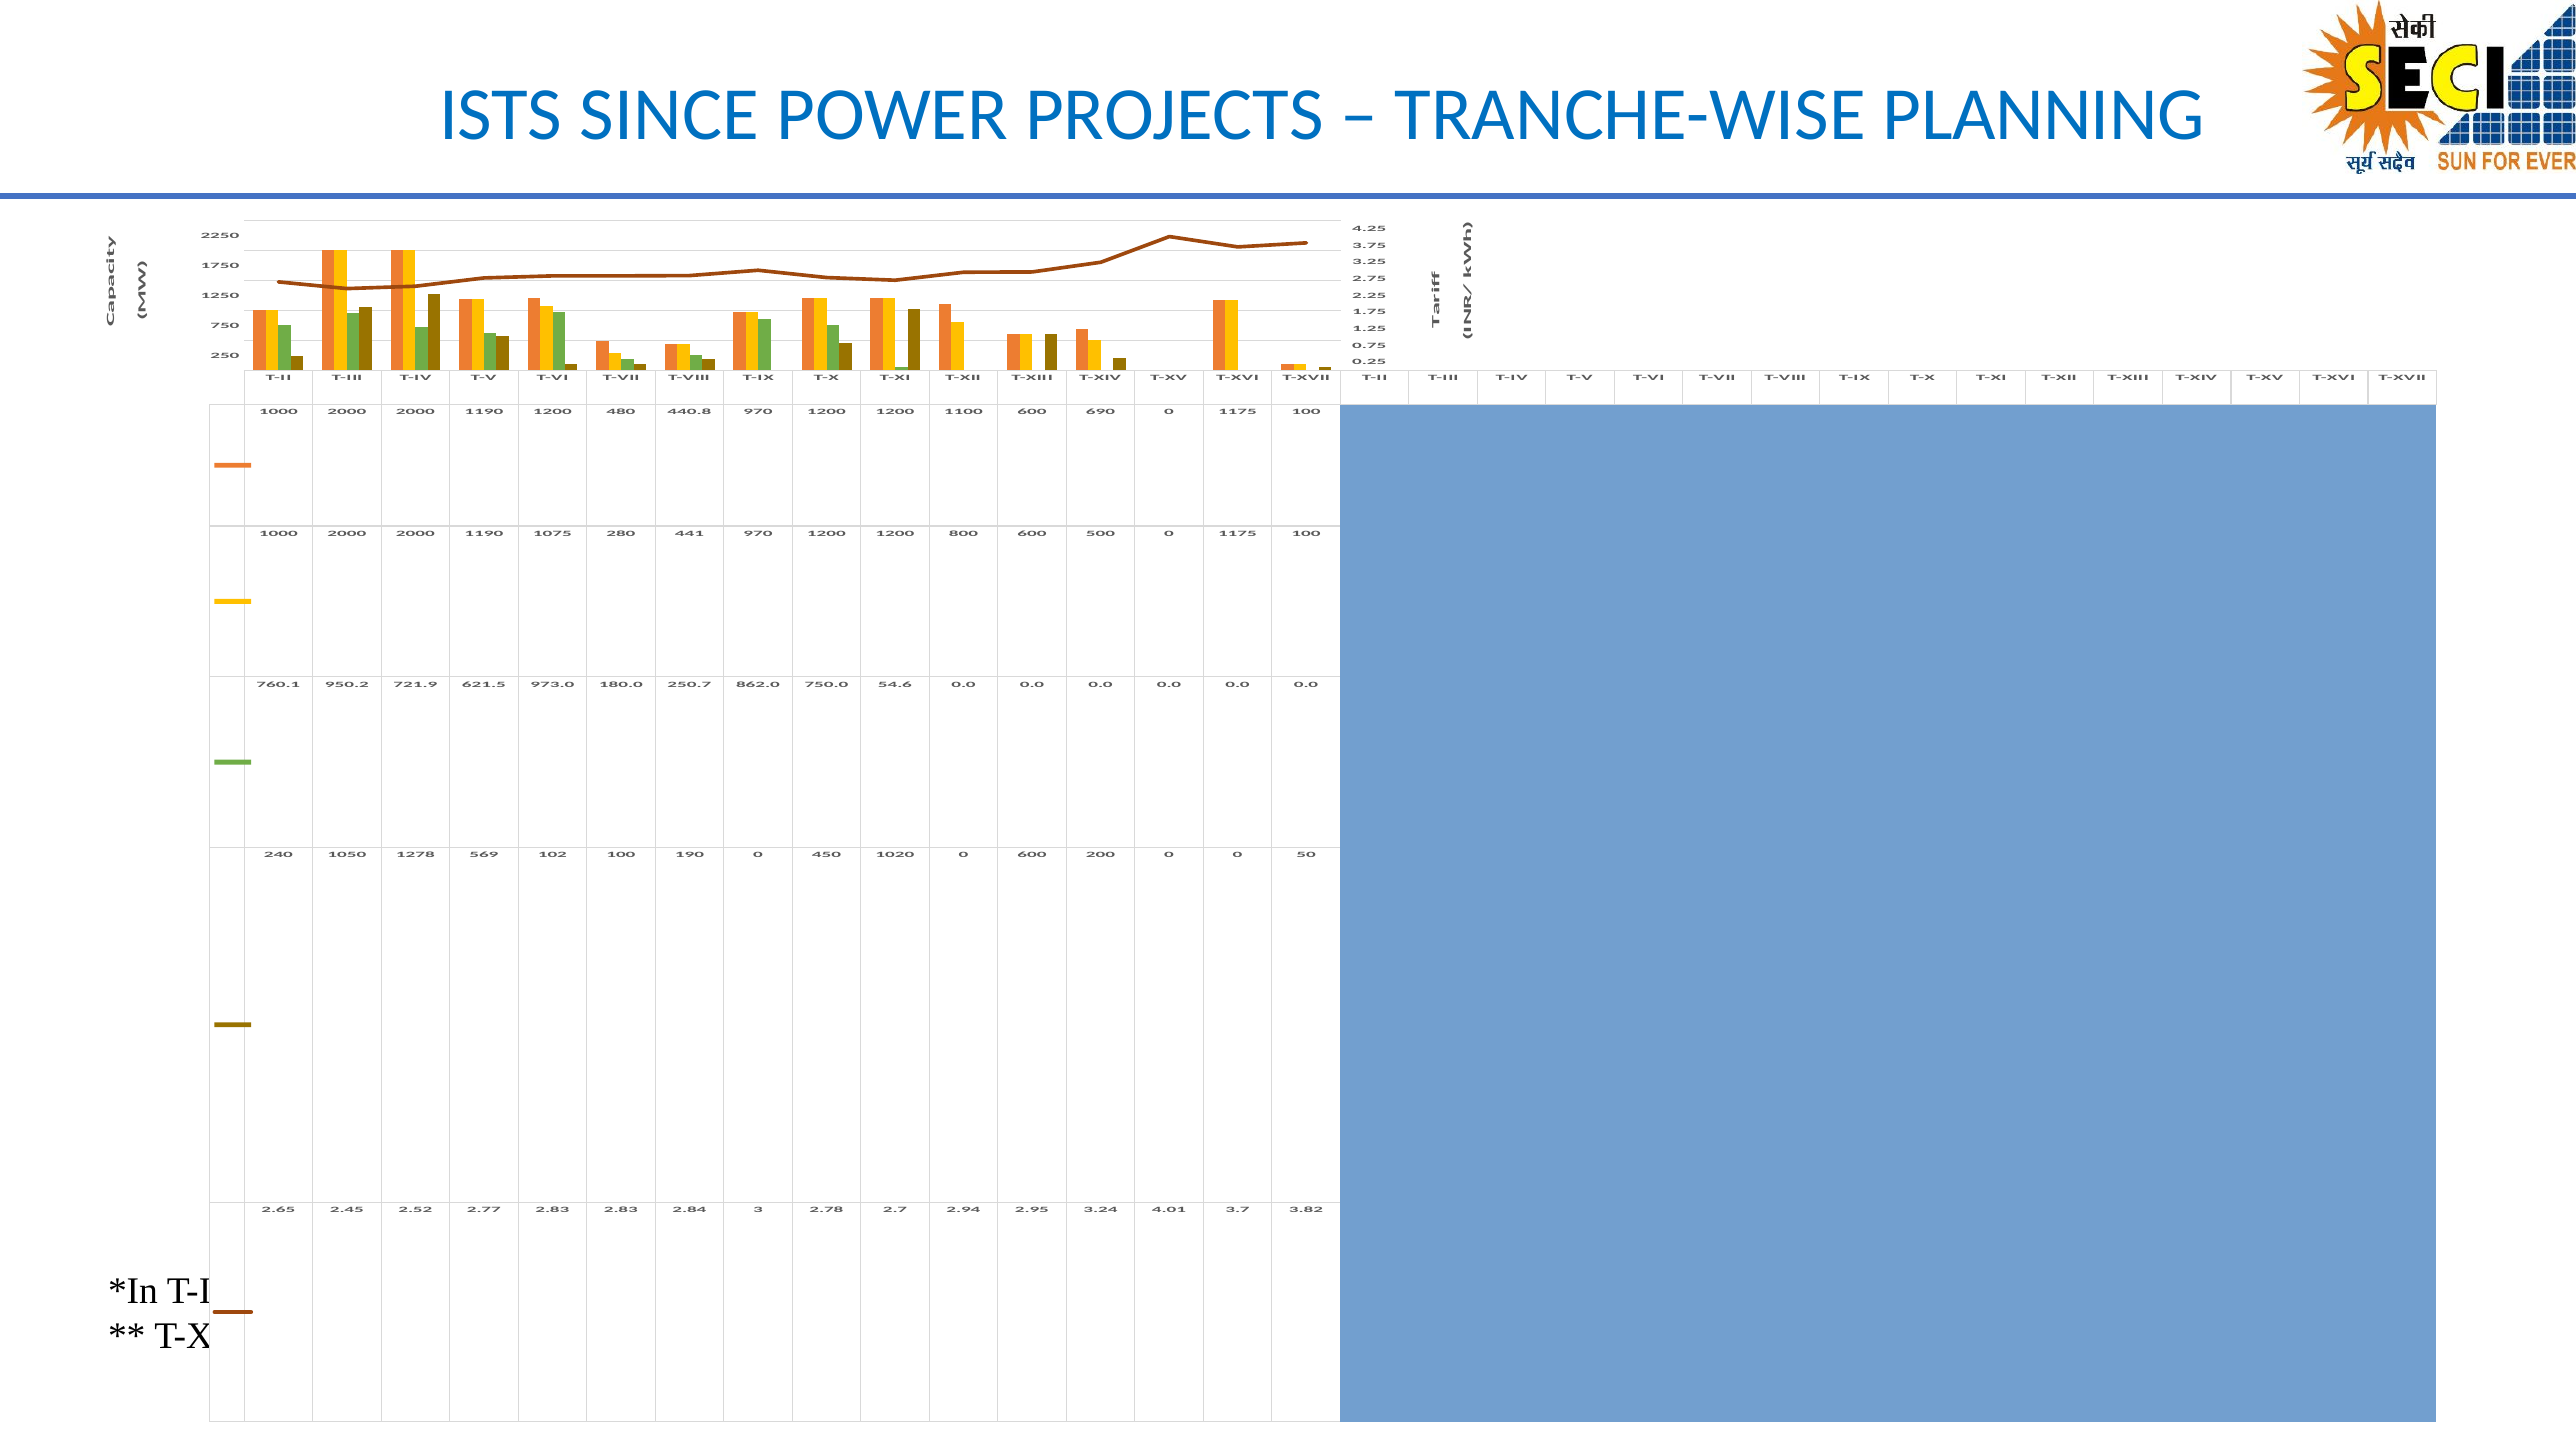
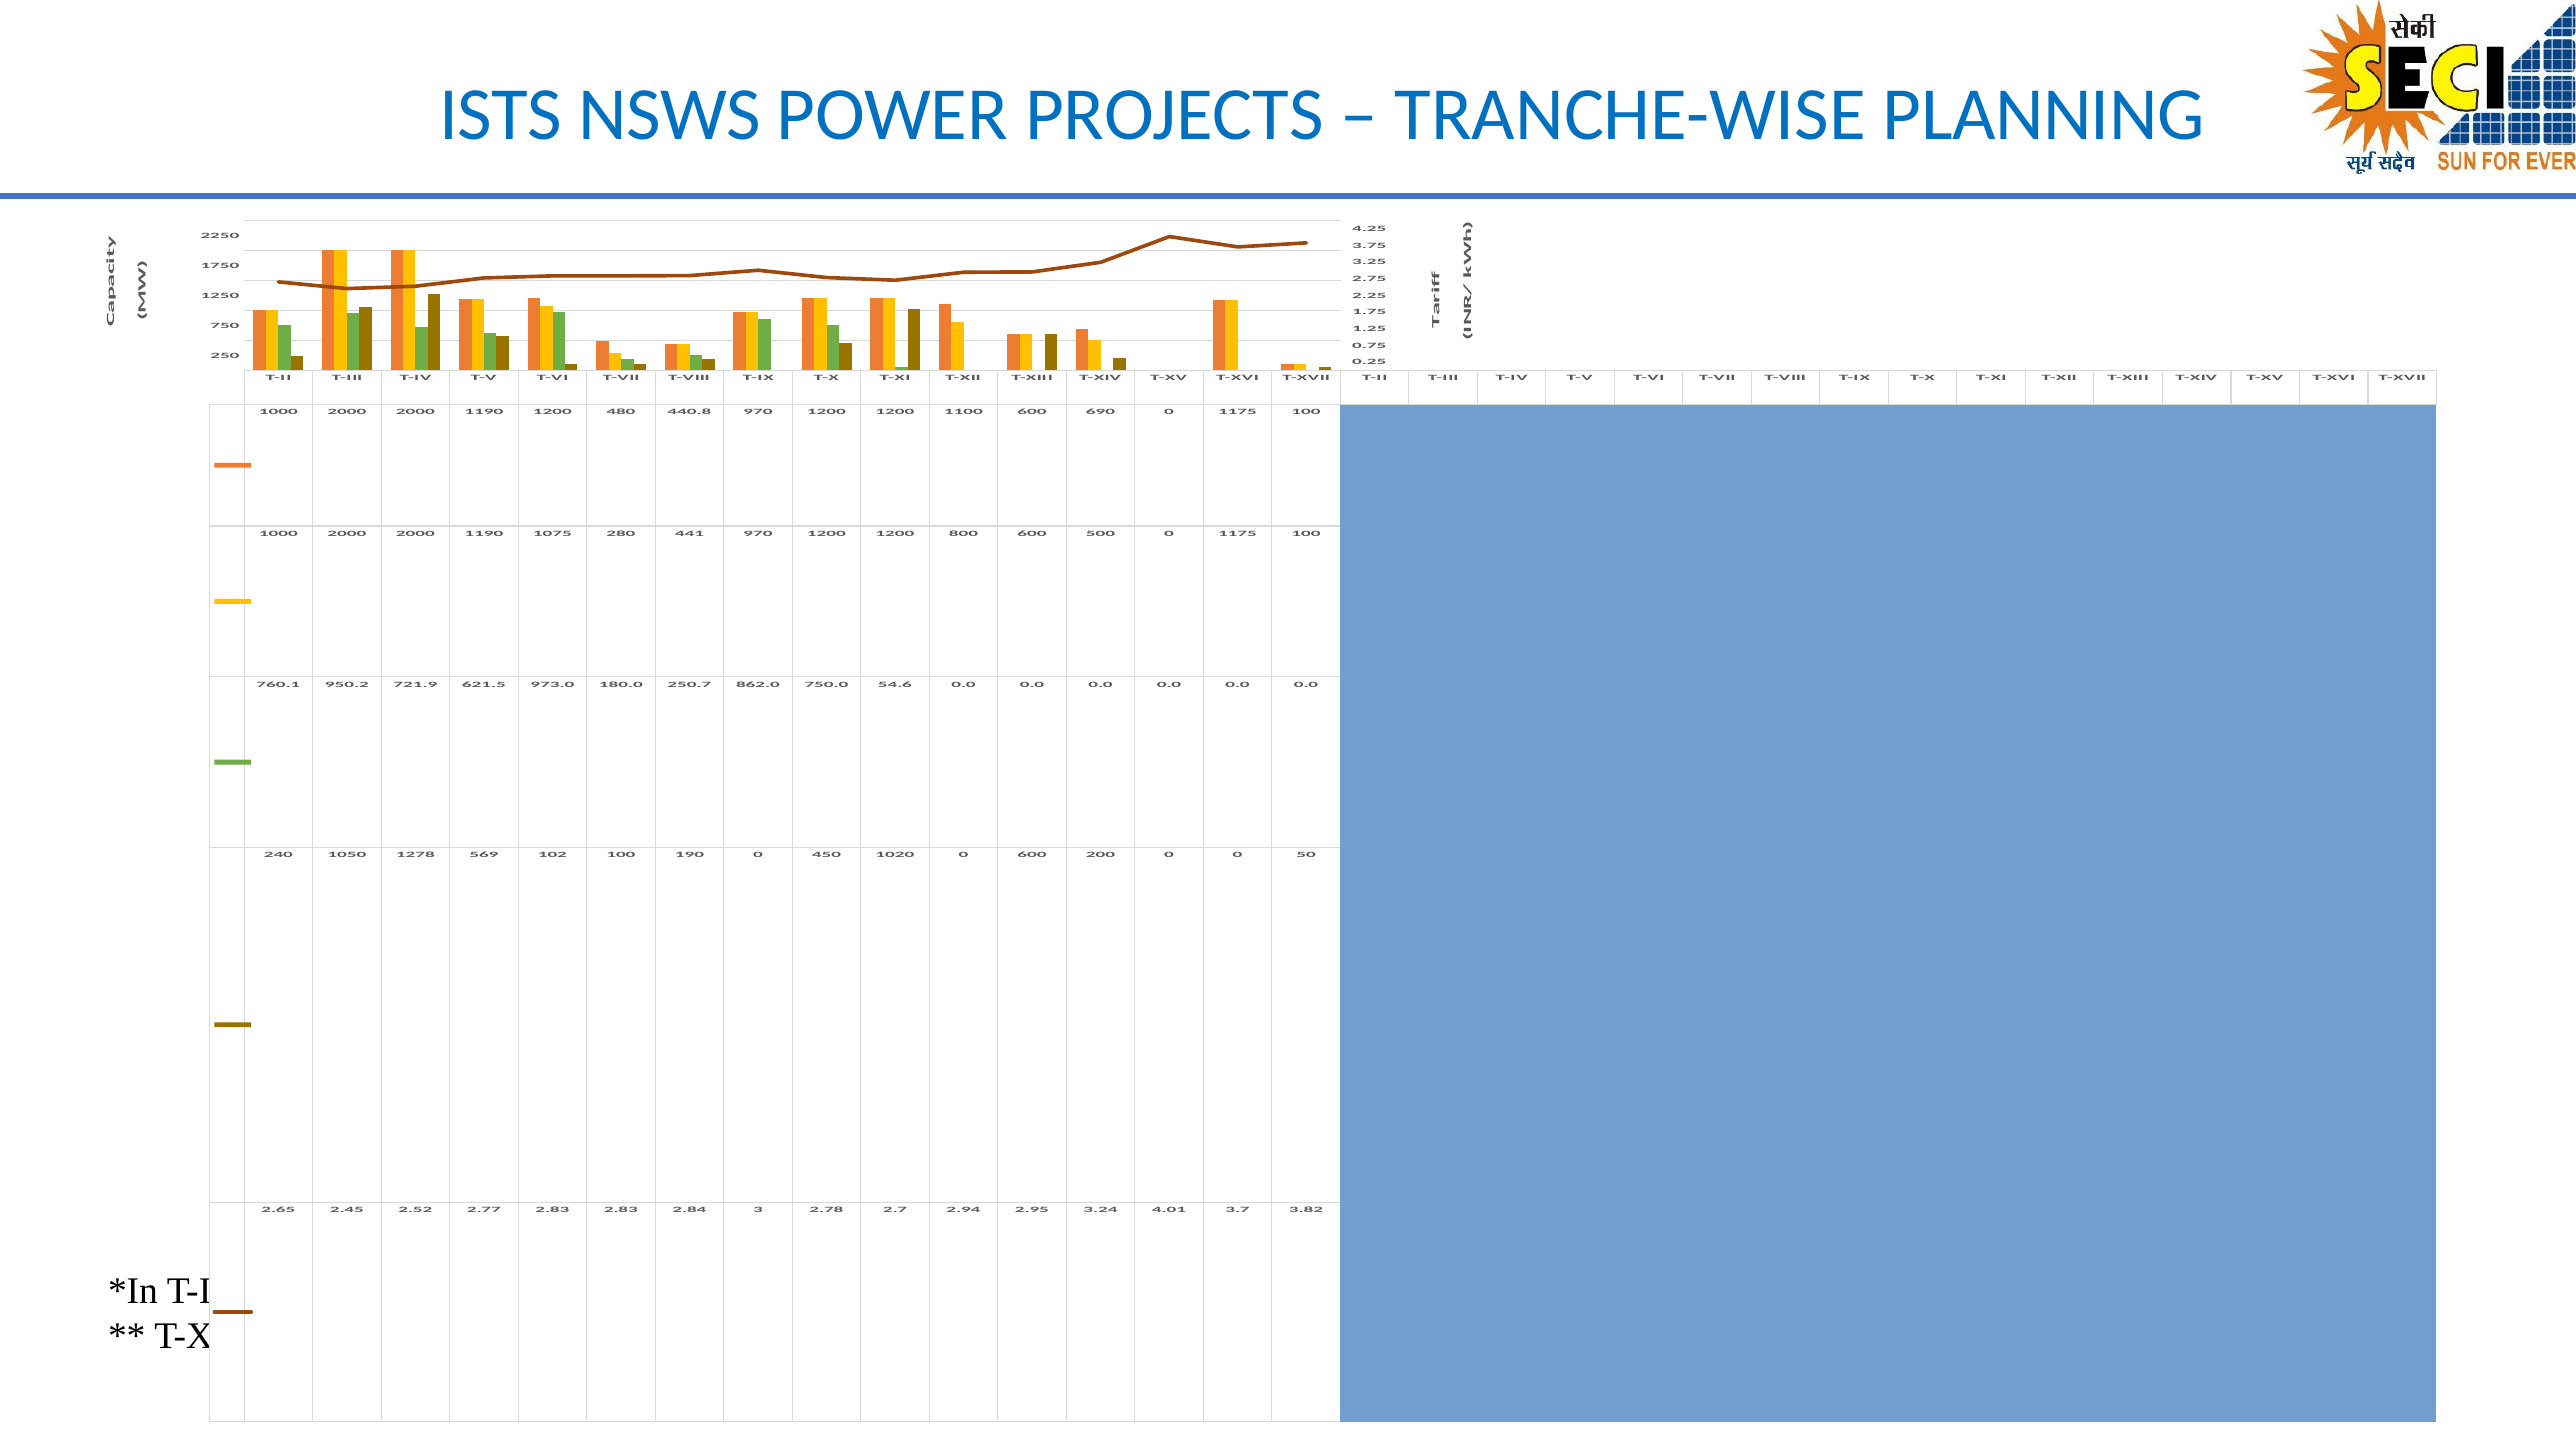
SINCE: SINCE -> NSWS (670, 115)
